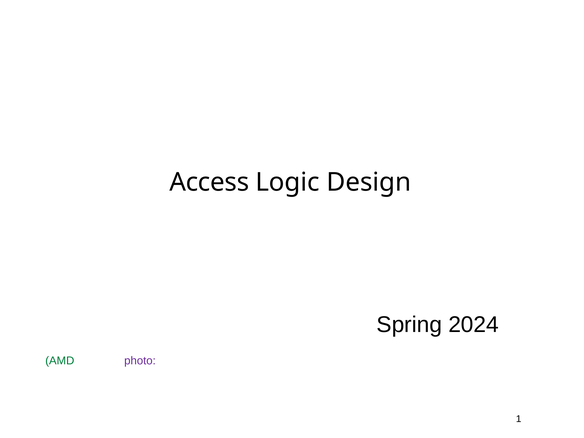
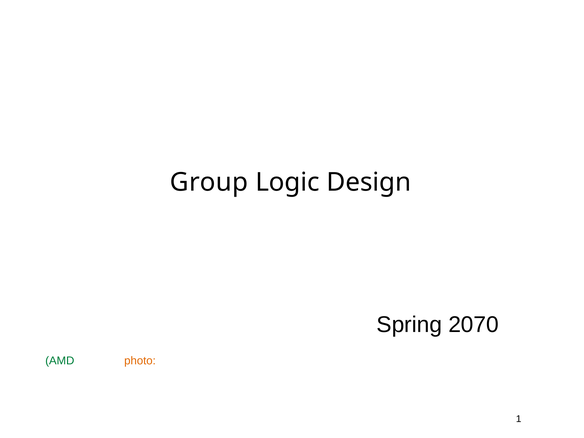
Access: Access -> Group (209, 182)
2024: 2024 -> 2070 (474, 325)
photo colour: purple -> orange (140, 361)
